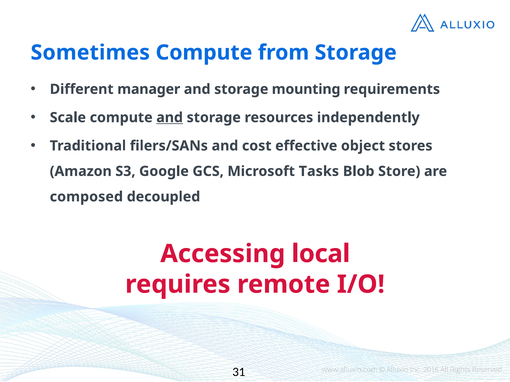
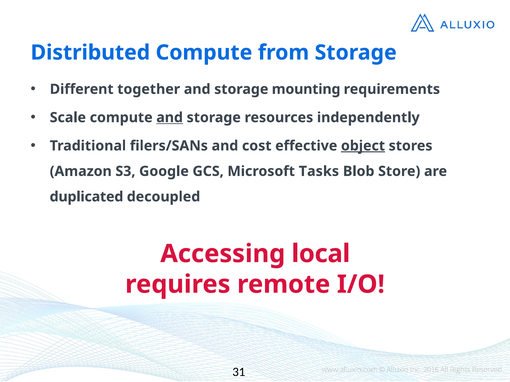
Sometimes: Sometimes -> Distributed (90, 53)
manager: manager -> together (149, 89)
object underline: none -> present (363, 146)
composed: composed -> duplicated (86, 197)
